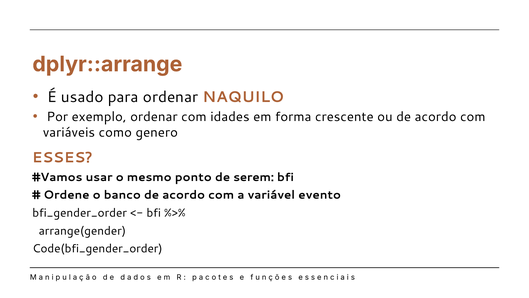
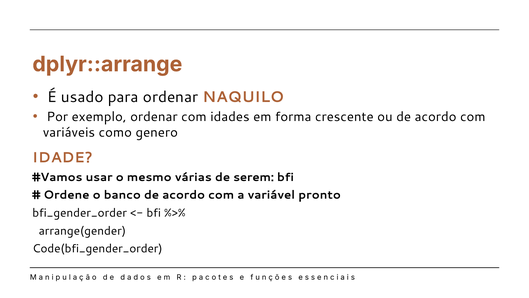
ESSES: ESSES -> IDADE (62, 157)
ponto: ponto -> várias (193, 177)
evento: evento -> pronto (320, 195)
